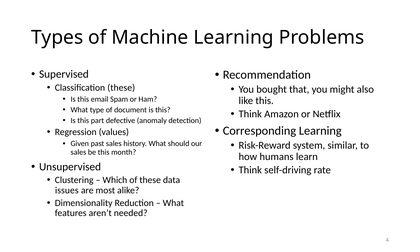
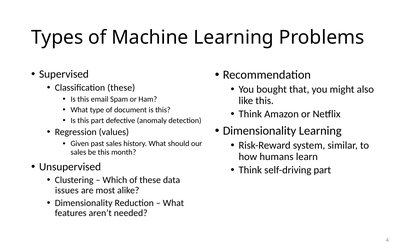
Corresponding: Corresponding -> Dimensionality (260, 131)
self-driving rate: rate -> part (322, 170)
